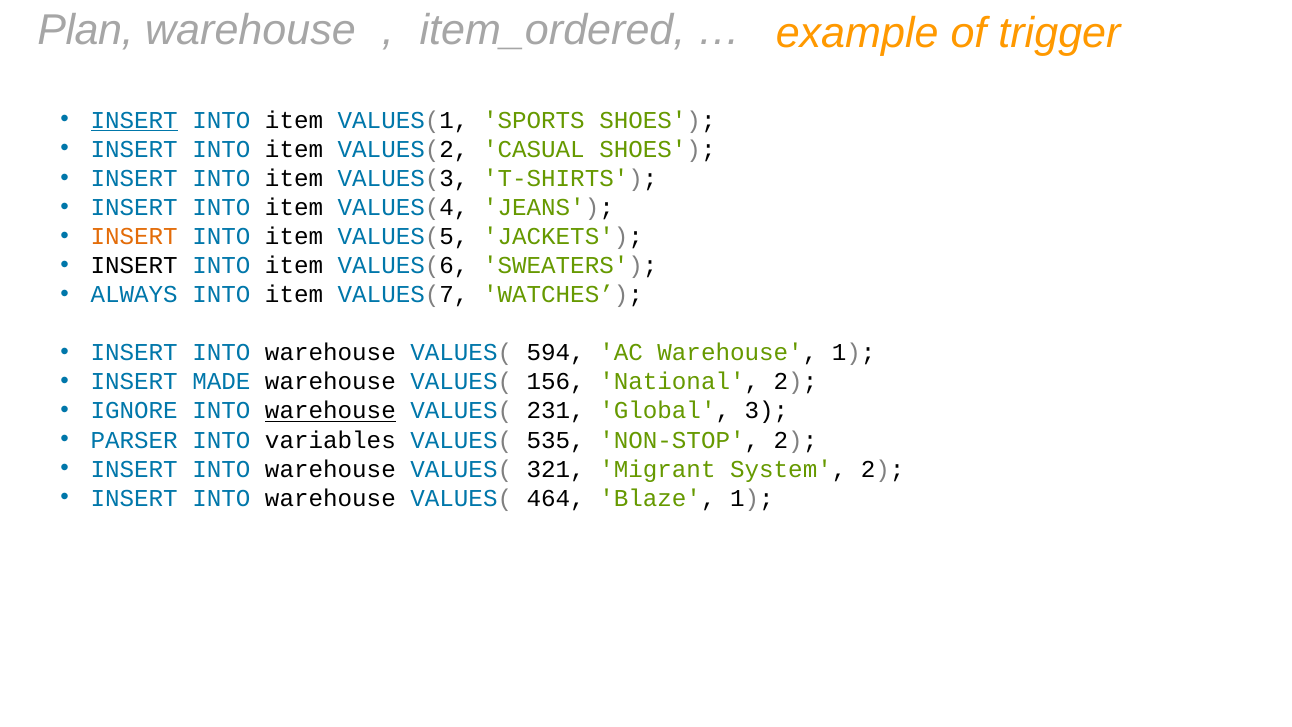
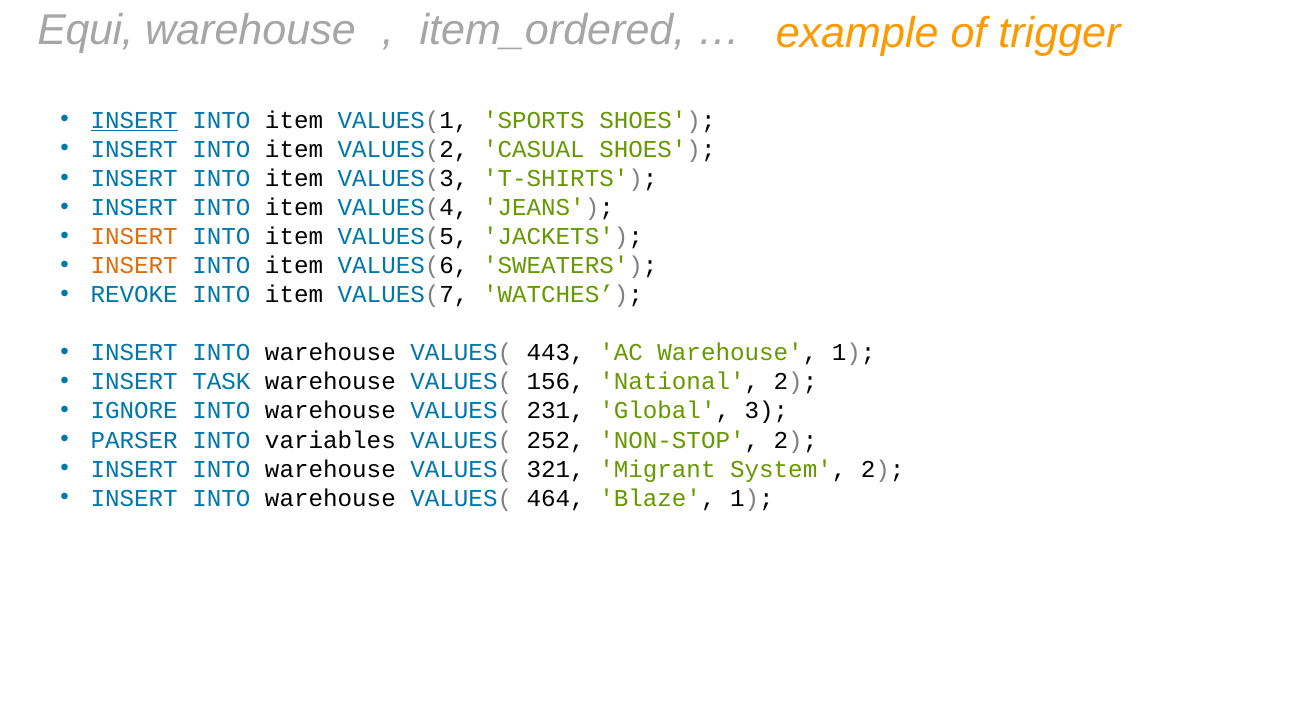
Plan: Plan -> Equi (85, 31)
INSERT colour: black -> orange (134, 265)
ALWAYS: ALWAYS -> REVOKE (134, 295)
594: 594 -> 443 (556, 353)
MADE: MADE -> TASK (221, 382)
warehouse underline: present -> none (330, 411)
535: 535 -> 252 (556, 440)
